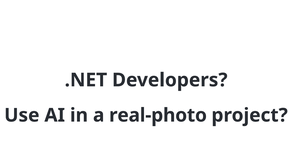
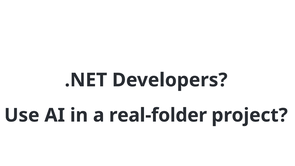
real-photo: real-photo -> real-folder (158, 115)
